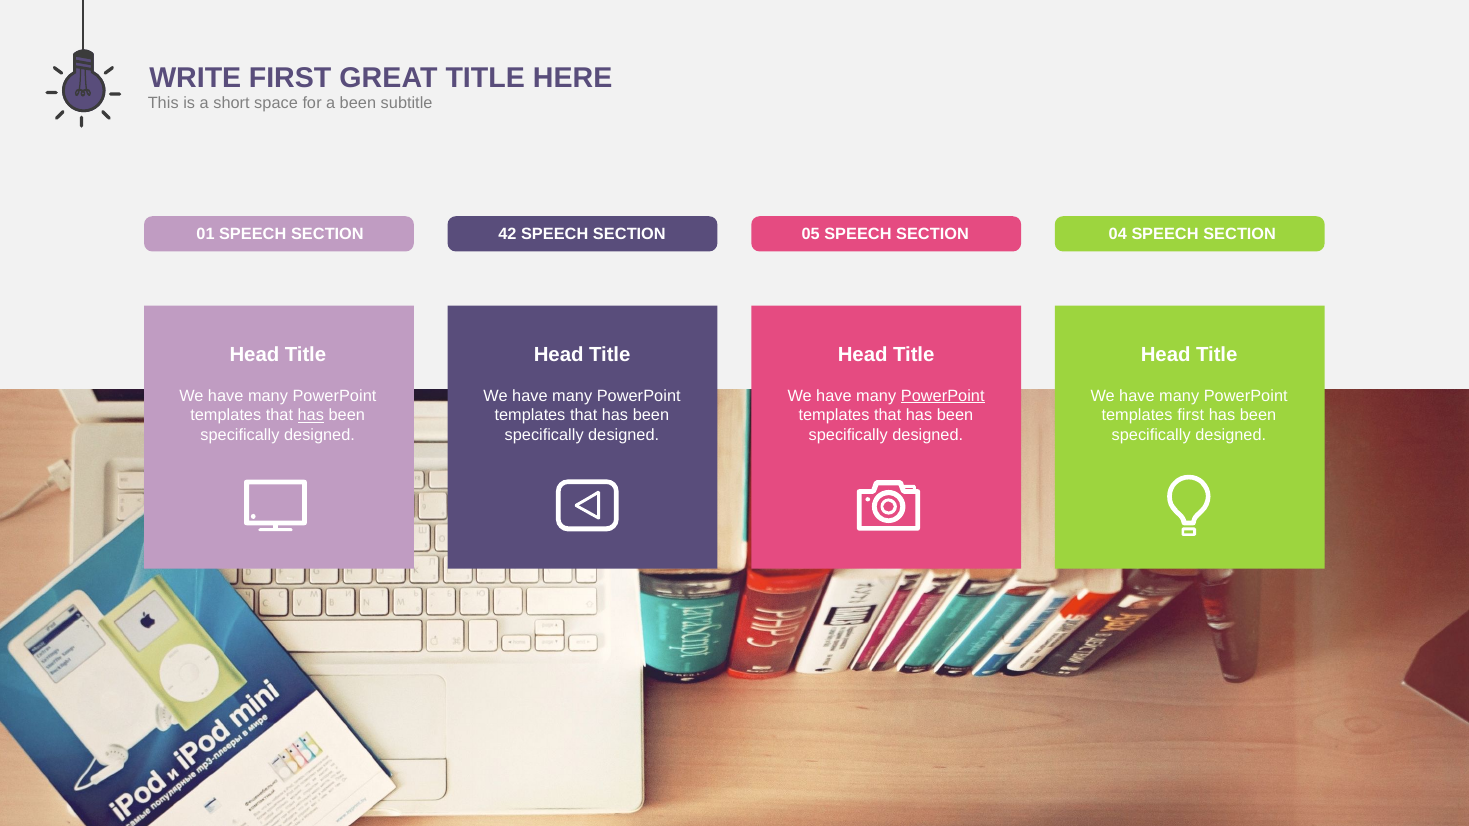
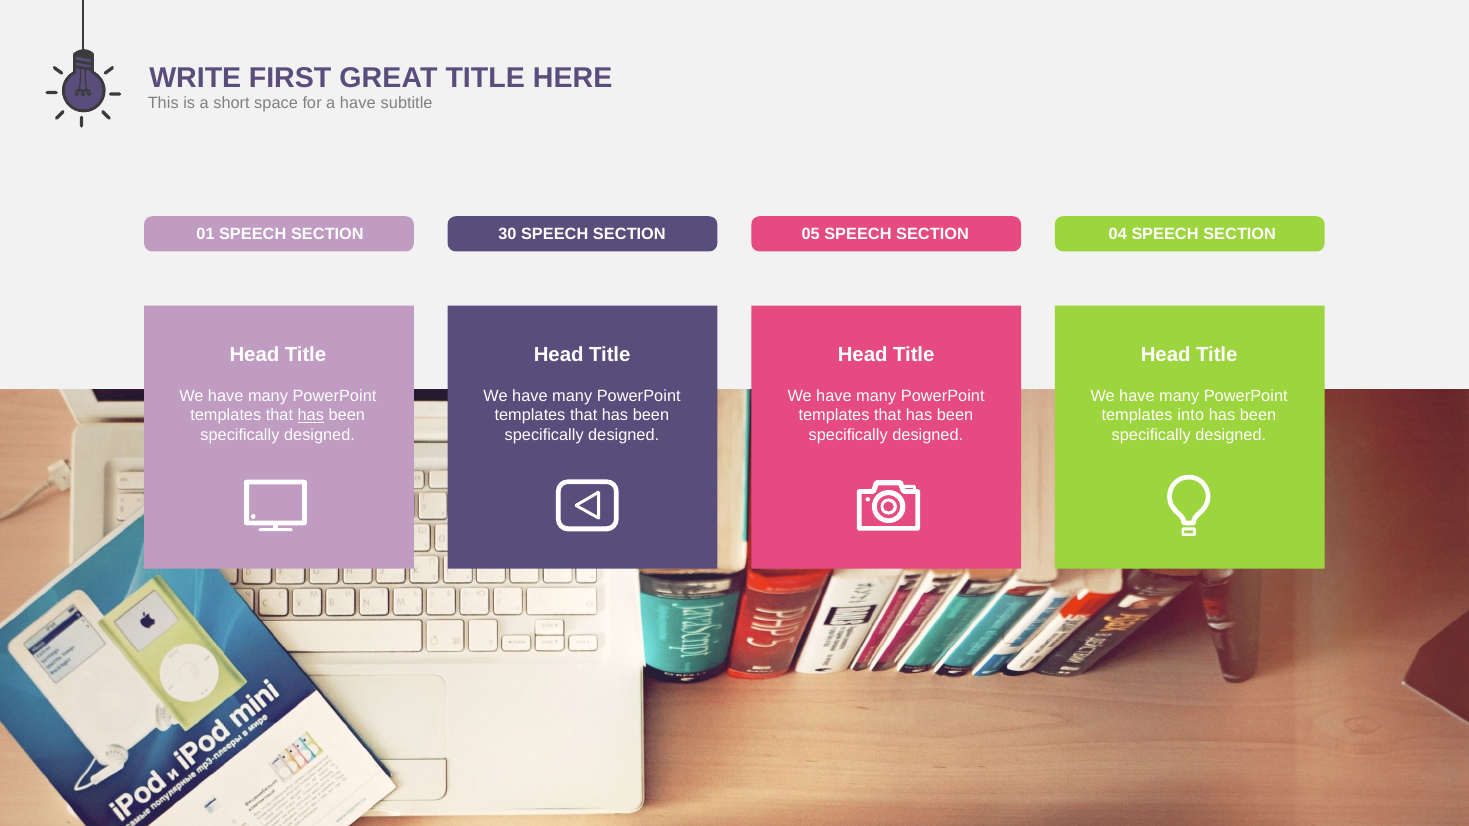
a been: been -> have (358, 103)
42: 42 -> 30 (507, 235)
PowerPoint underline: present -> none (943, 396)
templates first: first -> into (1191, 415)
